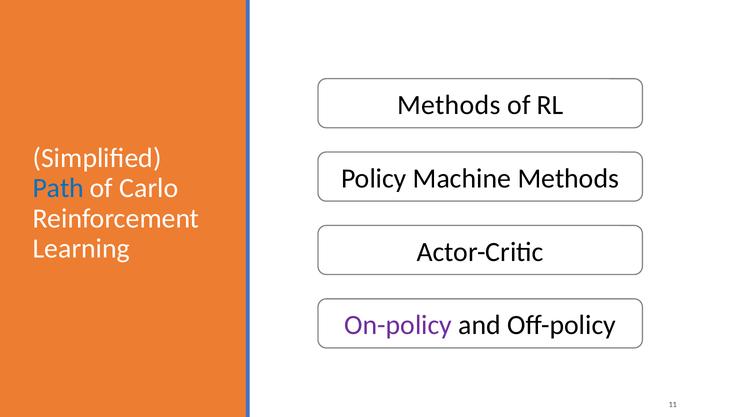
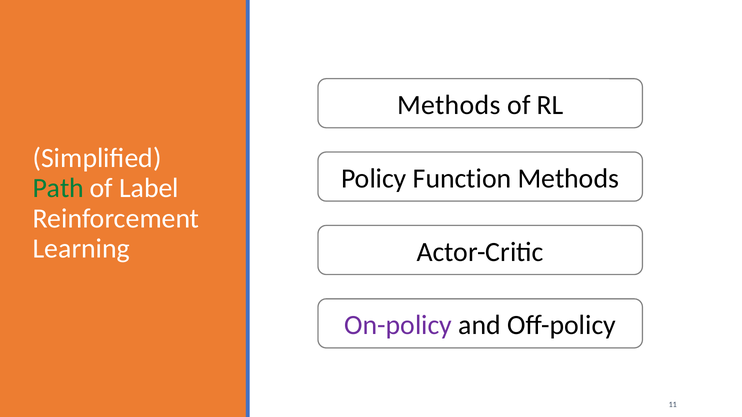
Machine: Machine -> Function (462, 179)
Path colour: blue -> green (58, 188)
Carlo: Carlo -> Label (149, 188)
